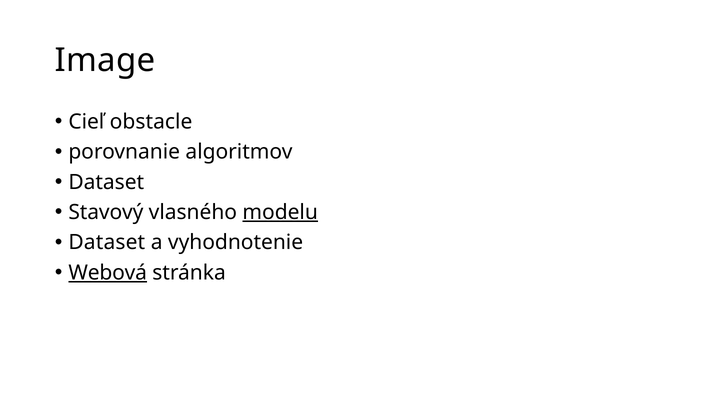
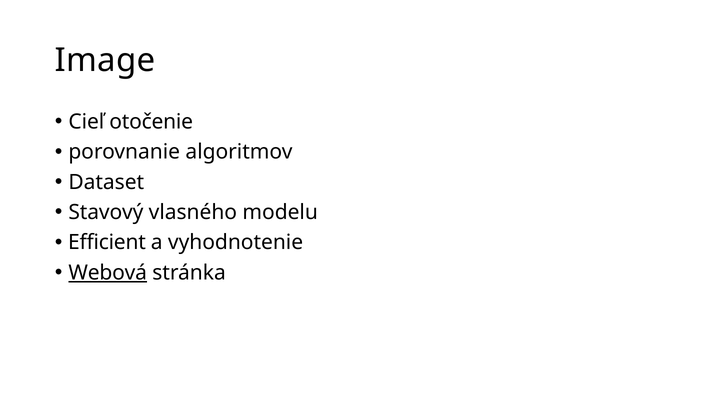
obstacle: obstacle -> otočenie (151, 122)
modelu underline: present -> none (280, 212)
Dataset: Dataset -> Efficient (107, 242)
